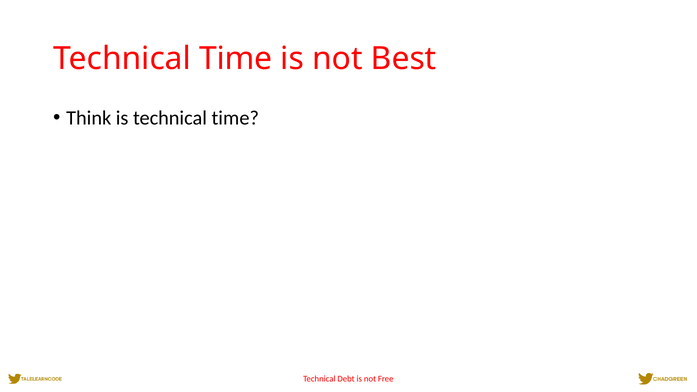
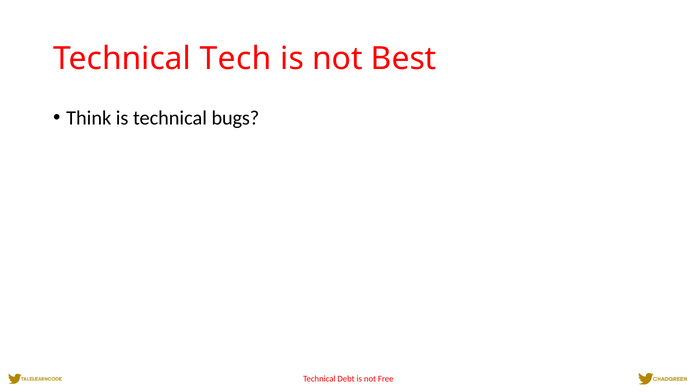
Time: Time -> Tech (236, 59)
is technical time: time -> bugs (235, 118)
